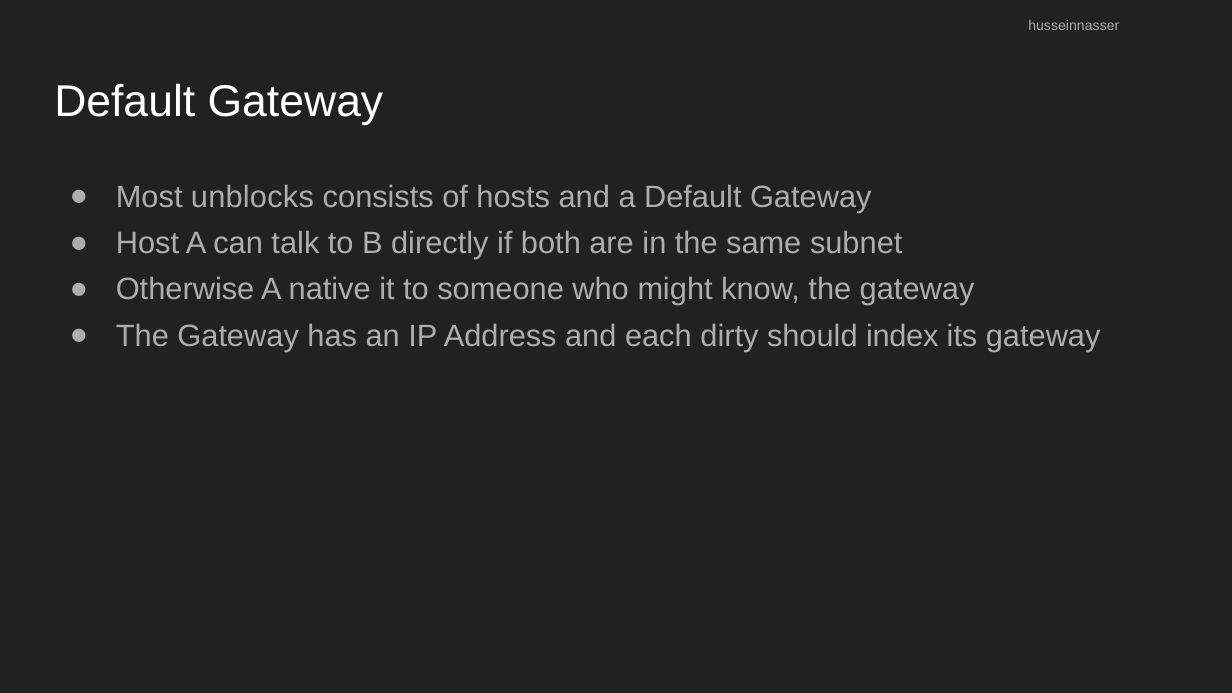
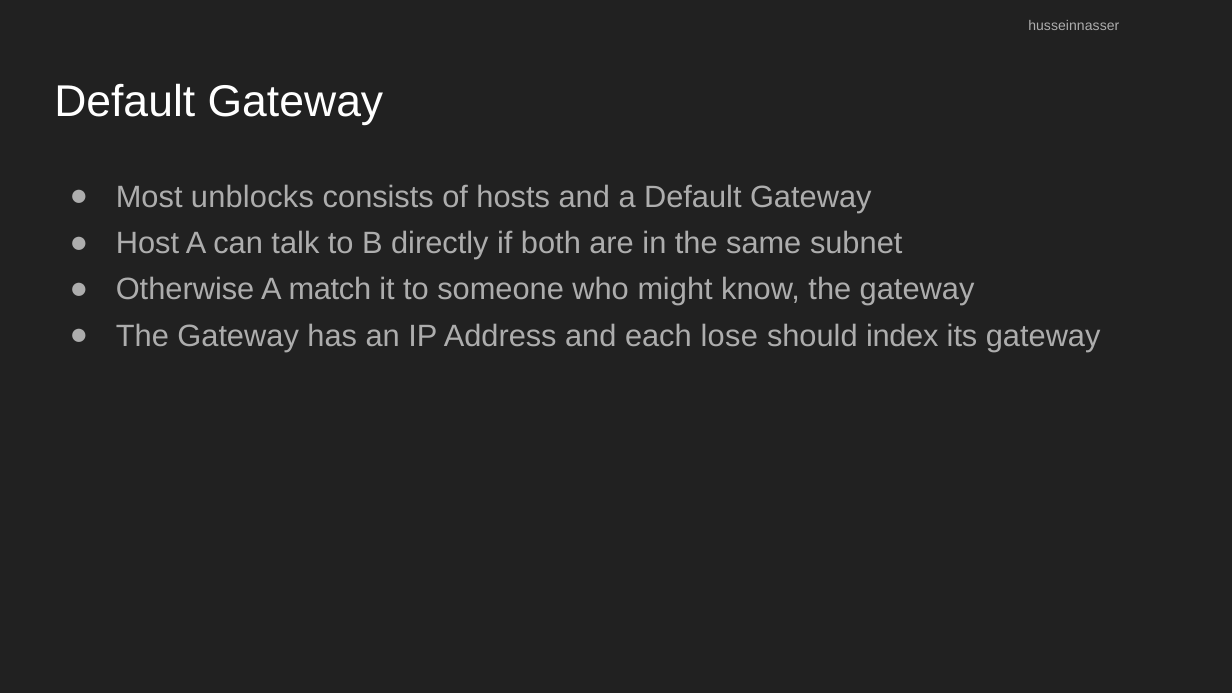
native: native -> match (330, 290)
dirty: dirty -> lose (729, 336)
